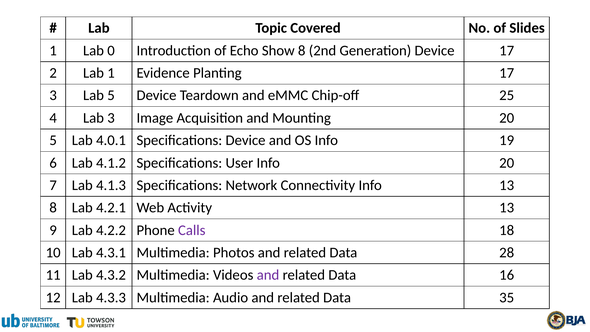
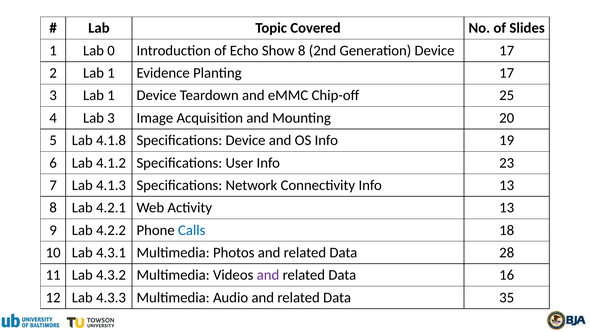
3 Lab 5: 5 -> 1 (111, 95)
4.0.1: 4.0.1 -> 4.1.8 (111, 140)
Info 20: 20 -> 23 (507, 163)
Calls colour: purple -> blue (192, 230)
